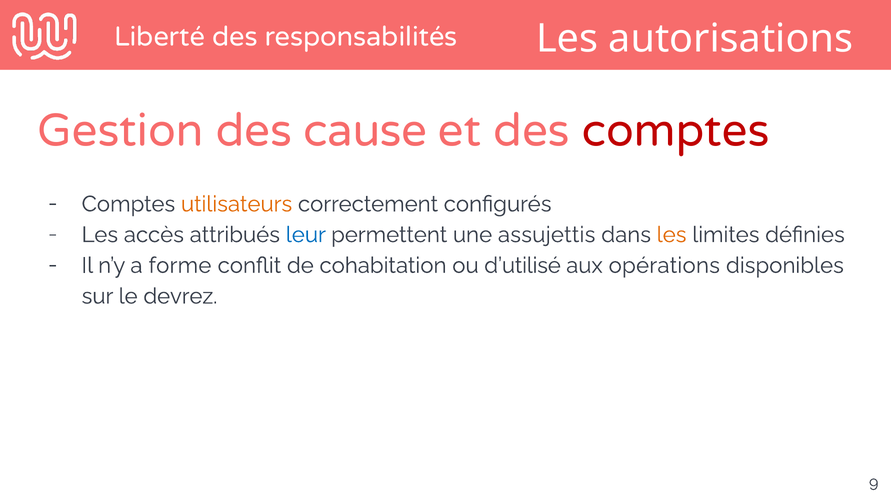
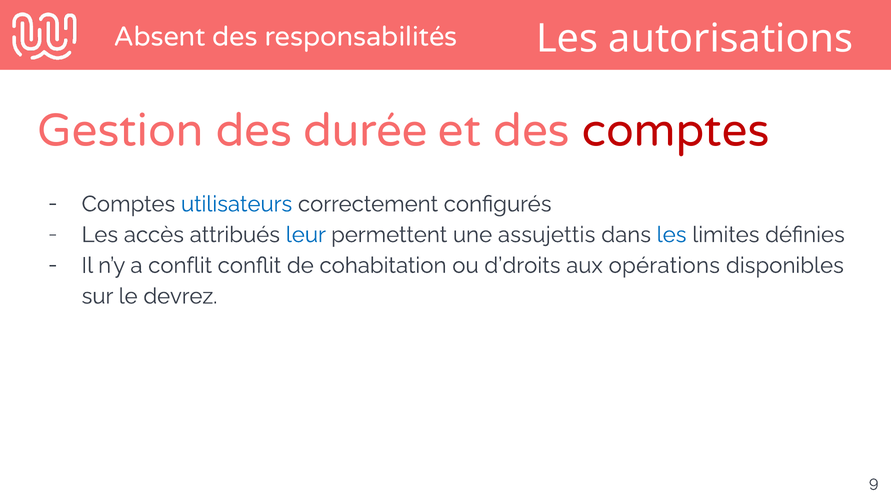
Liberté: Liberté -> Absent (160, 37)
cause: cause -> durée (365, 131)
utilisateurs colour: orange -> blue (237, 204)
les colour: orange -> blue (672, 235)
a forme: forme -> conflit (180, 266)
d’utilisé: d’utilisé -> d’droits (522, 266)
